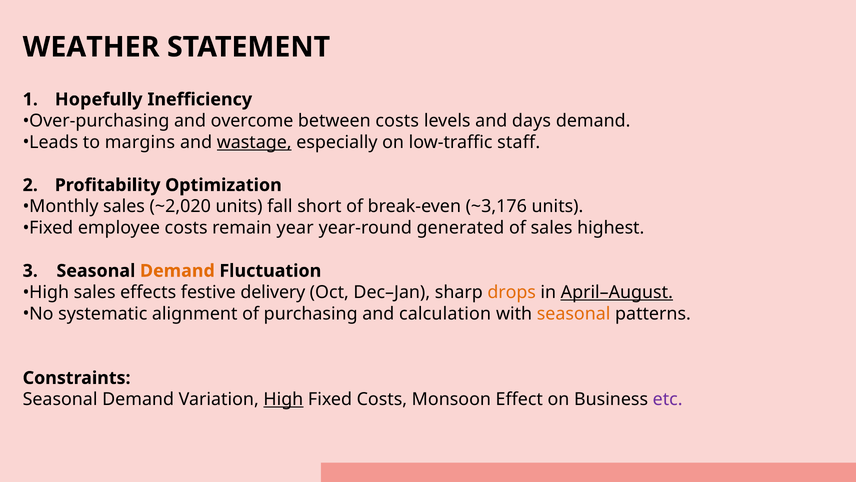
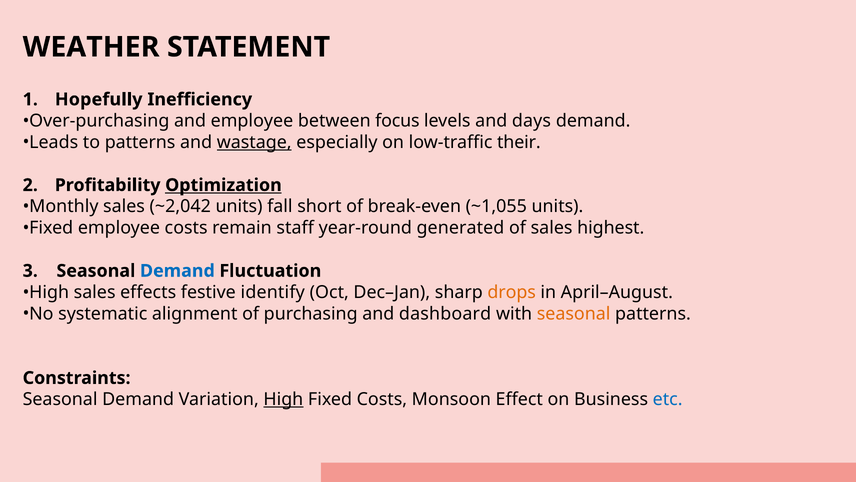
and overcome: overcome -> employee (252, 121)
between costs: costs -> focus (397, 121)
to margins: margins -> patterns (140, 142)
staff: staff -> their (519, 142)
Optimization underline: none -> present (223, 185)
~2,020: ~2,020 -> ~2,042 (180, 206)
~3,176: ~3,176 -> ~1,055 (496, 206)
year: year -> staff (295, 228)
Demand colour: orange -> blue (177, 271)
delivery: delivery -> identify (273, 292)
April–August underline: present -> none (617, 292)
calculation: calculation -> dashboard (445, 313)
etc colour: purple -> blue (668, 399)
